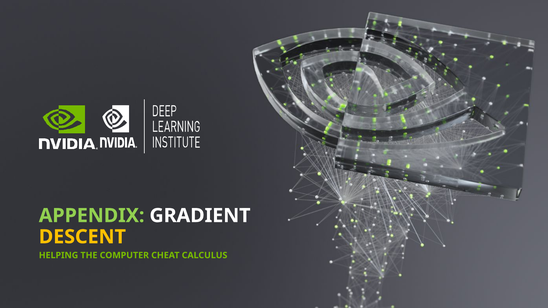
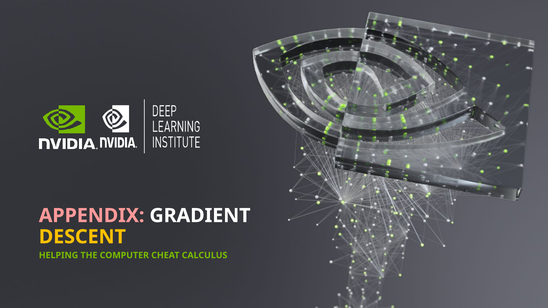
APPENDIX colour: light green -> pink (92, 216)
